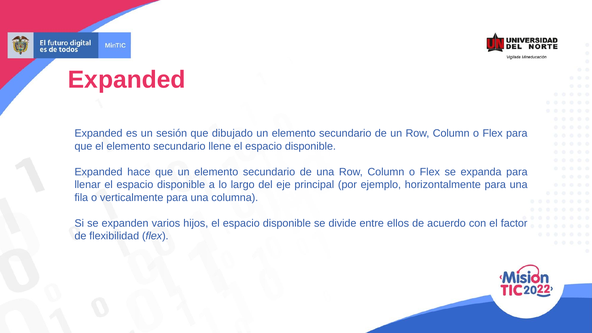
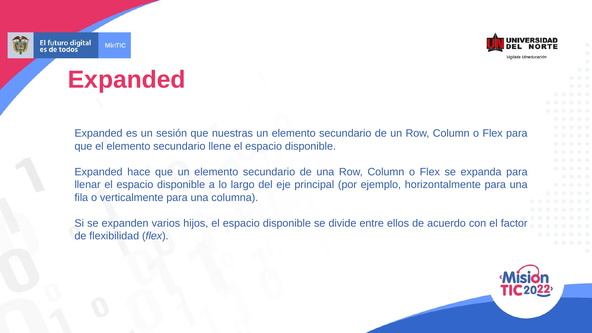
dibujado: dibujado -> nuestras (232, 133)
